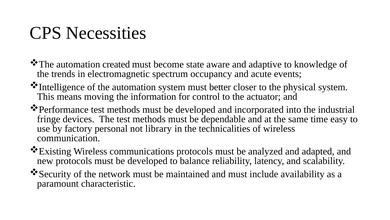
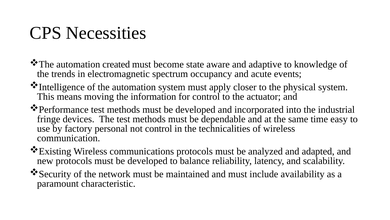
better: better -> apply (220, 87)
not library: library -> control (159, 128)
